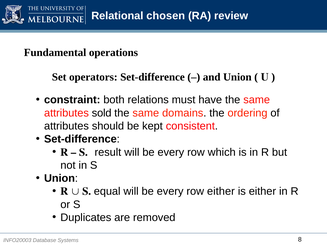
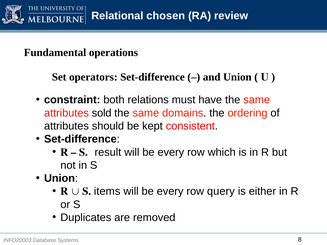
equal: equal -> items (107, 192)
row either: either -> query (221, 192)
